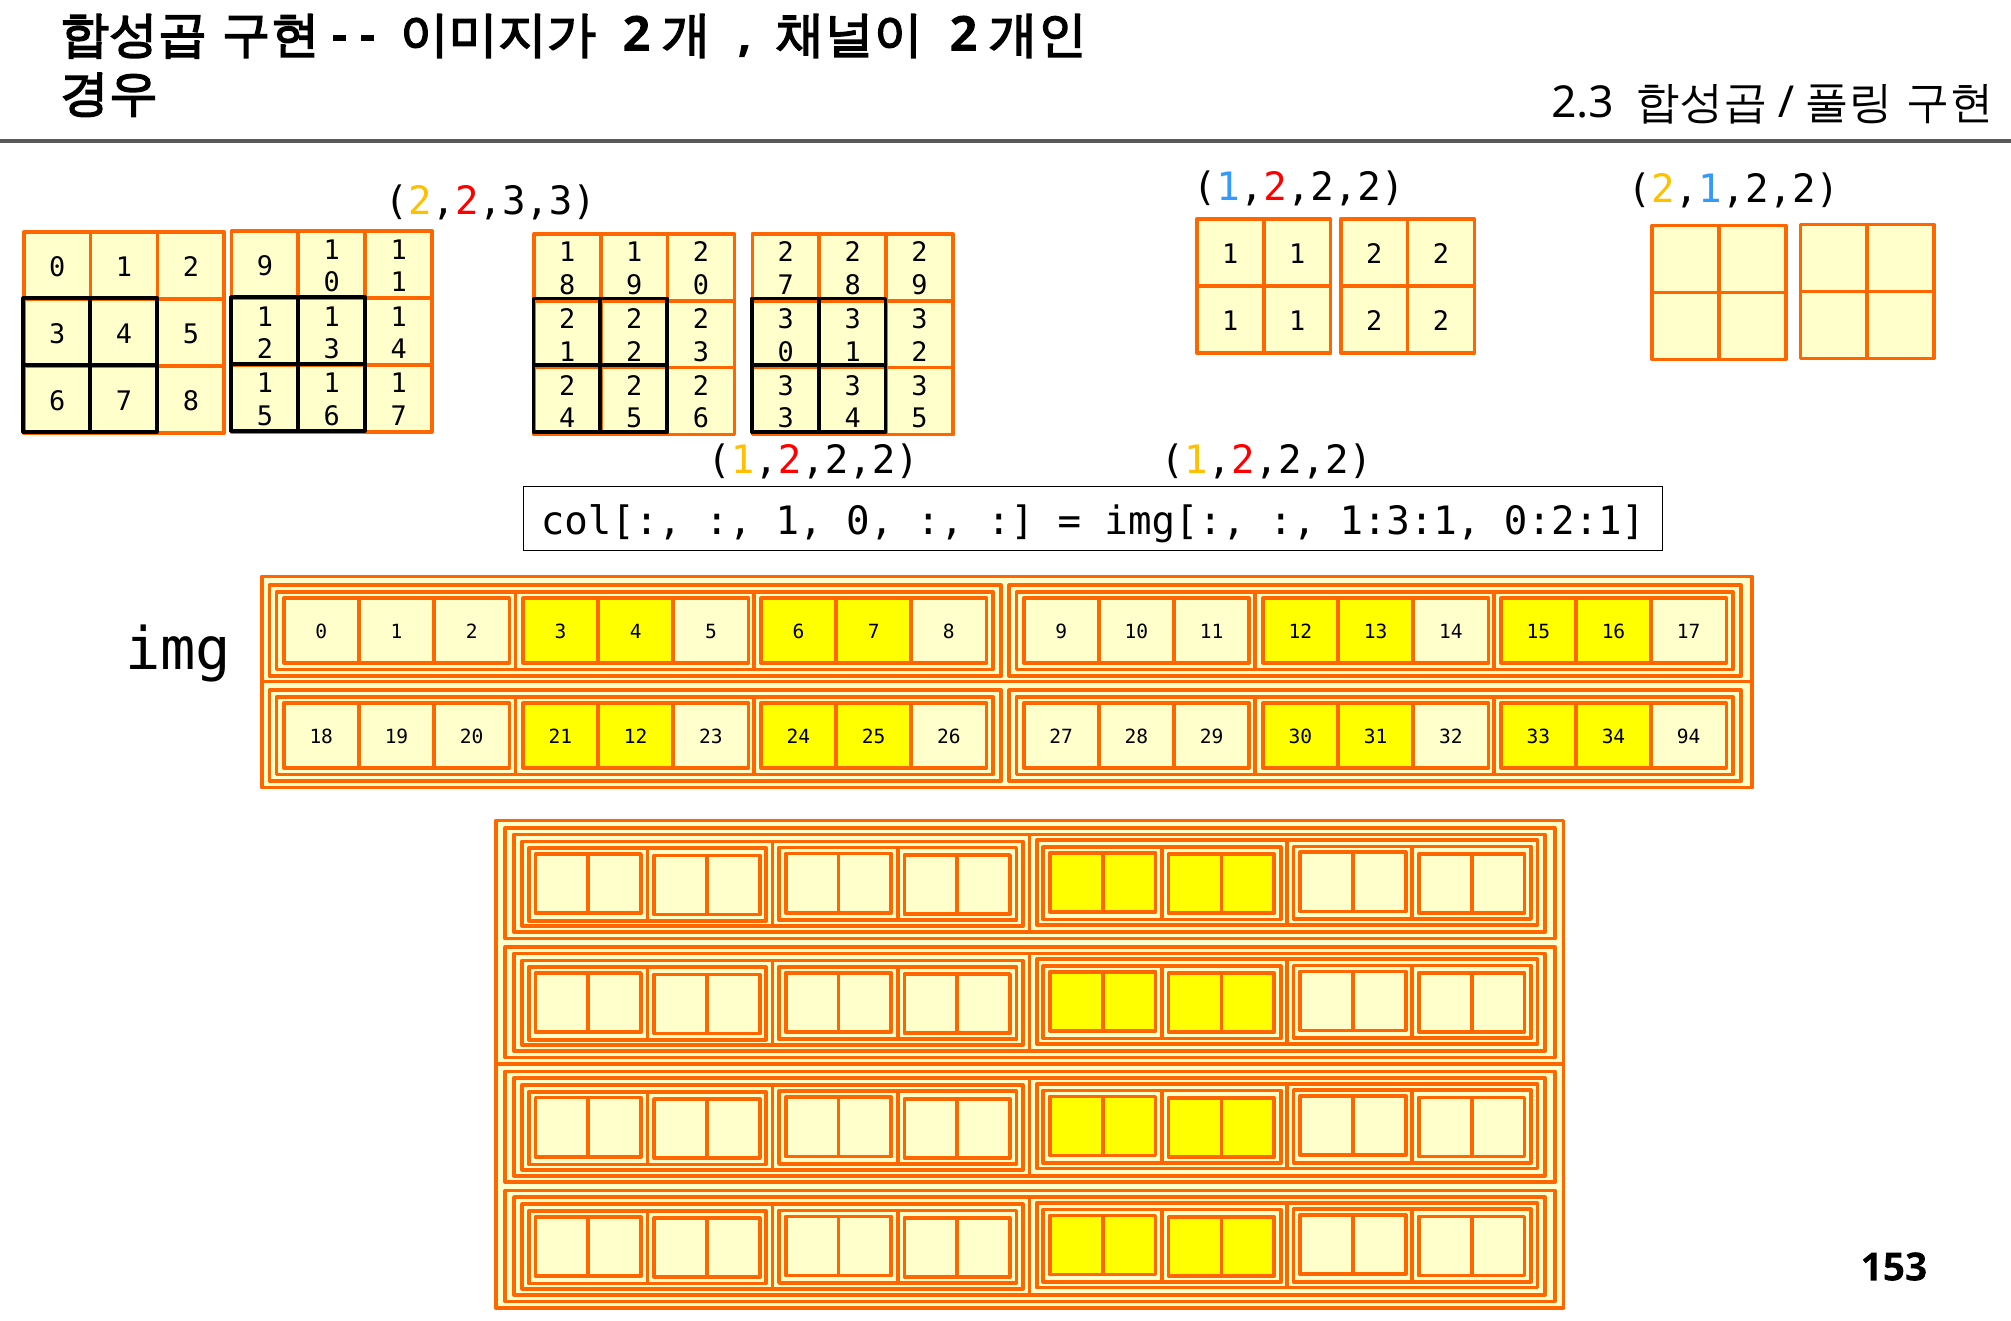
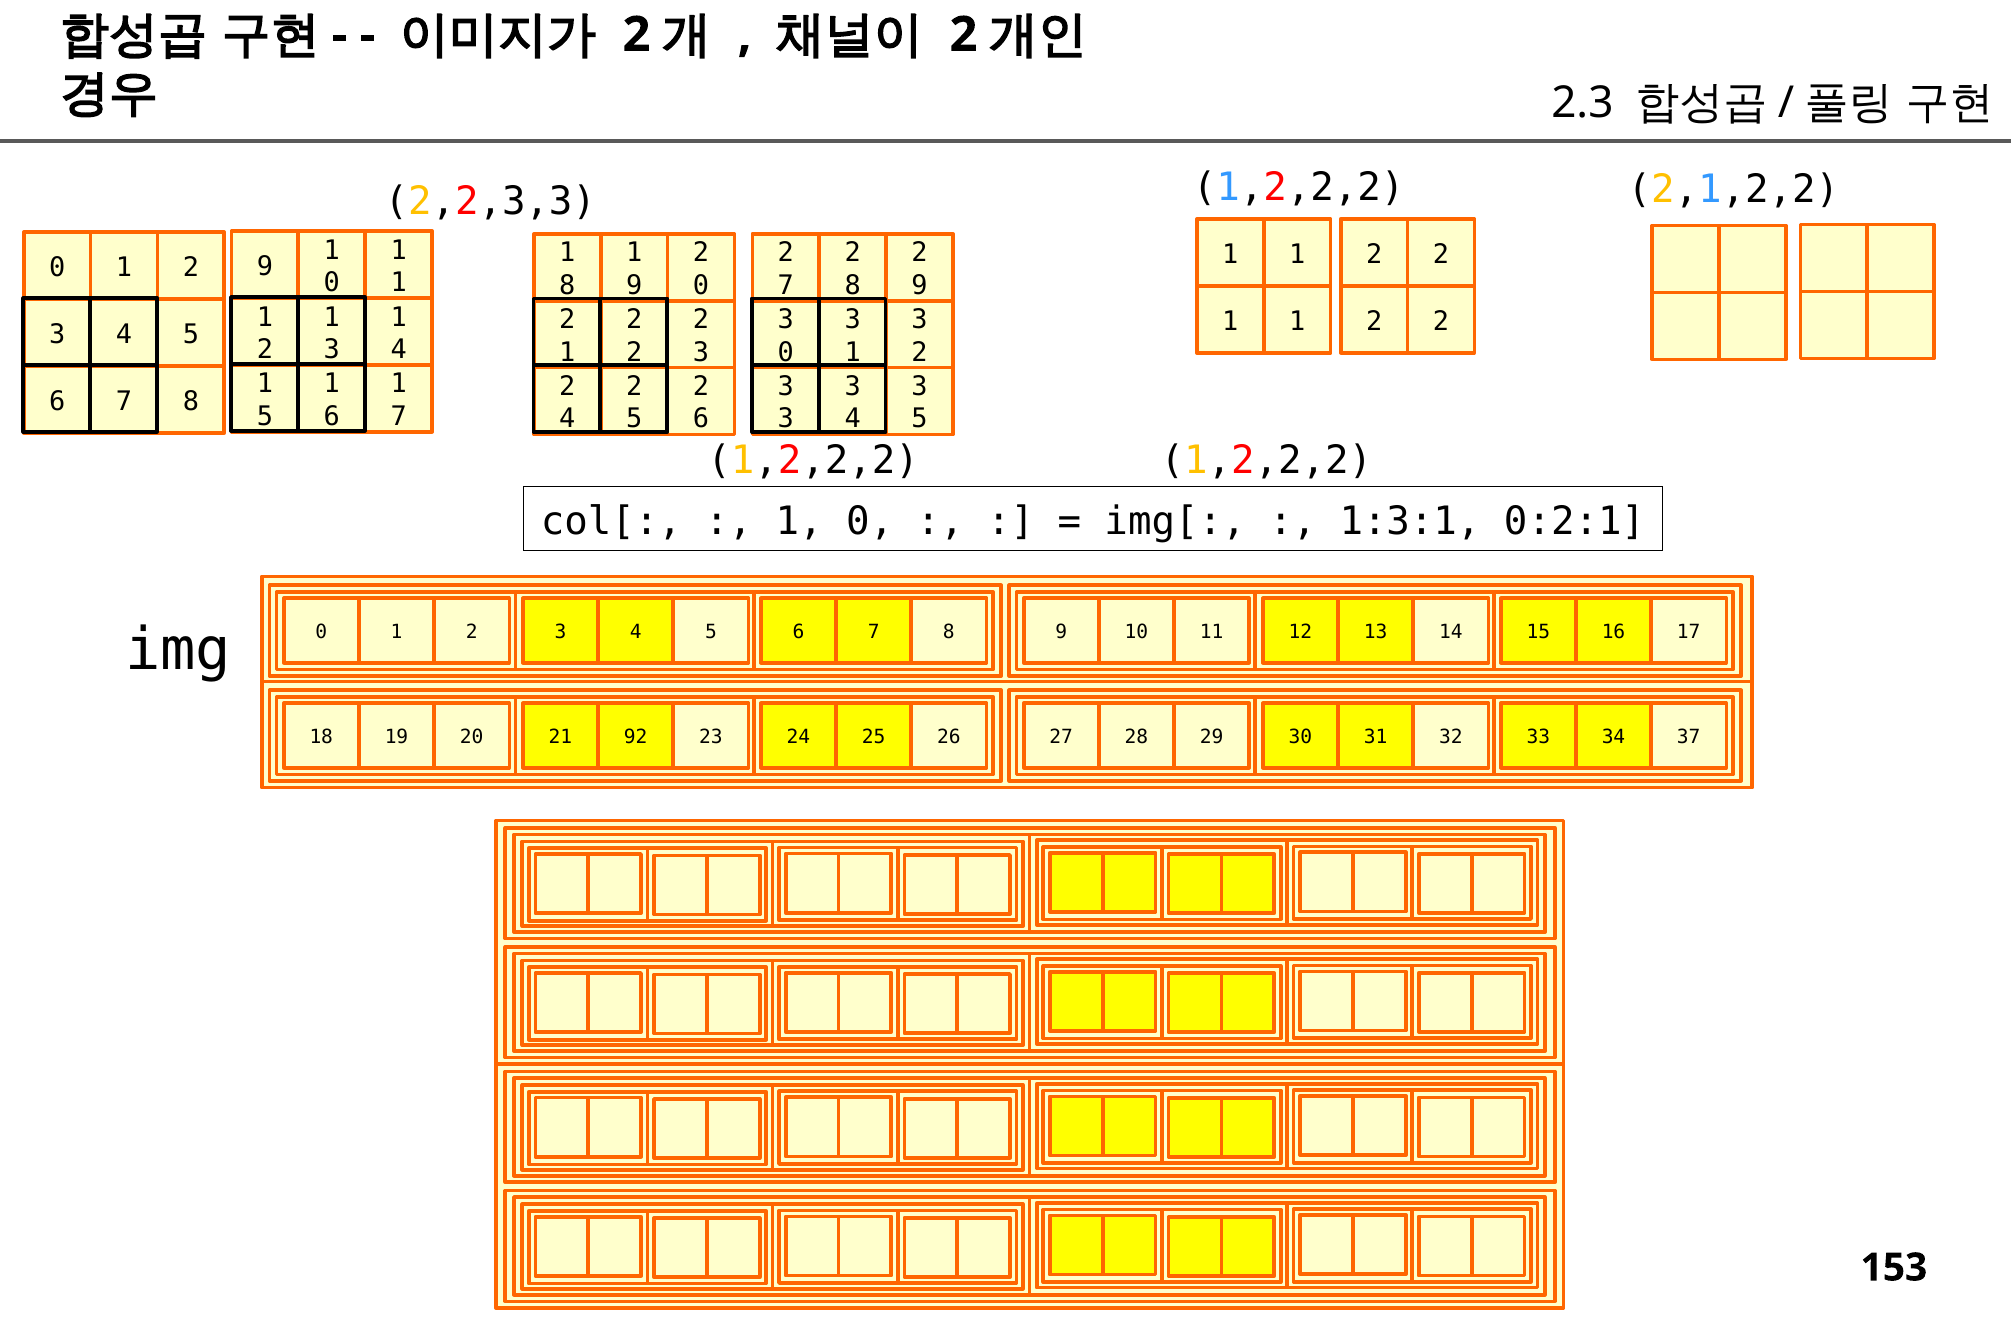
21 12: 12 -> 92 (636, 737)
94: 94 -> 37 (1689, 737)
